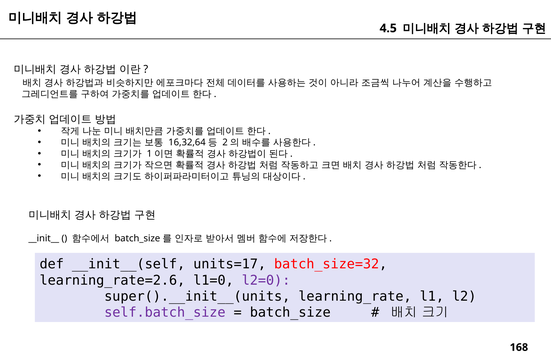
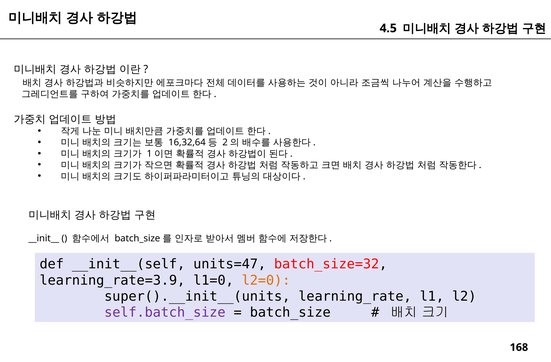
units=17: units=17 -> units=47 (230, 264)
learning_rate=2.6: learning_rate=2.6 -> learning_rate=3.9 (112, 280)
l2=0 colour: purple -> orange (266, 280)
